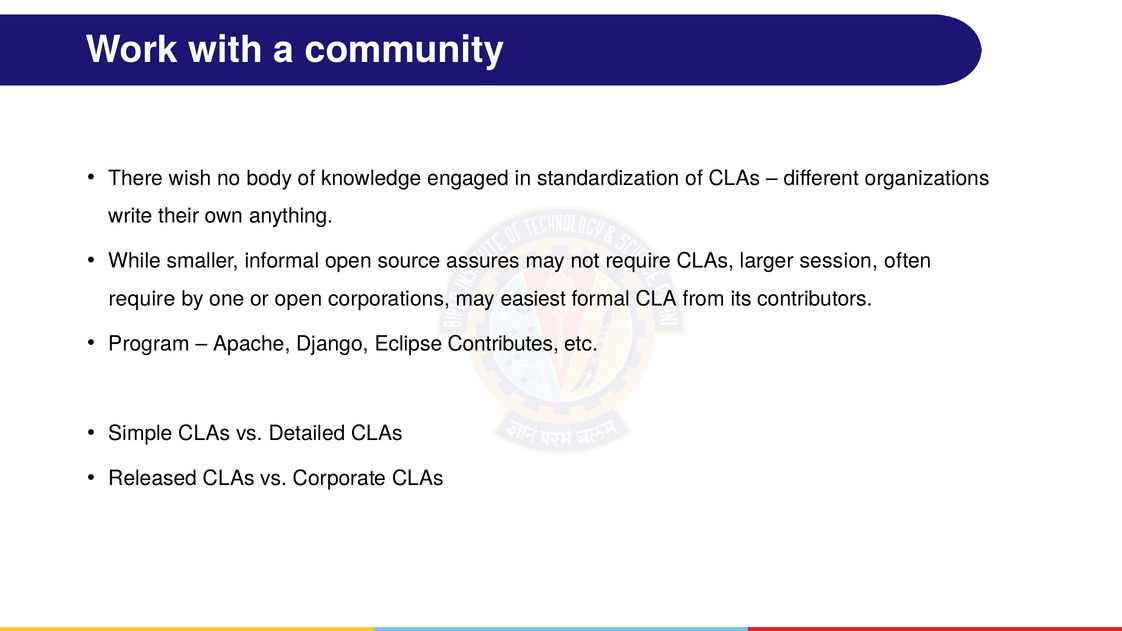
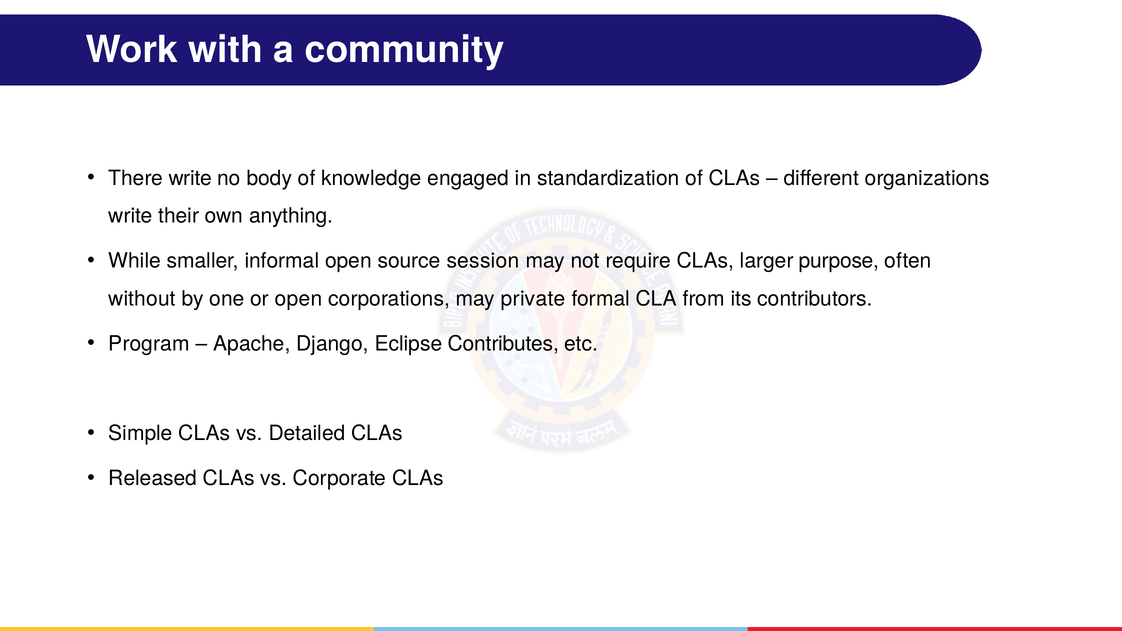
There wish: wish -> write (190, 178)
assures: assures -> session (483, 261)
session: session -> purpose (839, 261)
require: require -> without (142, 299)
easiest: easiest -> private (533, 299)
